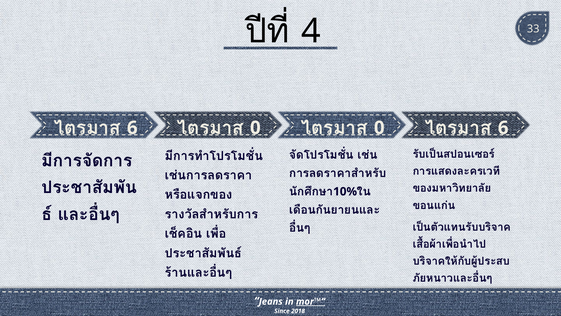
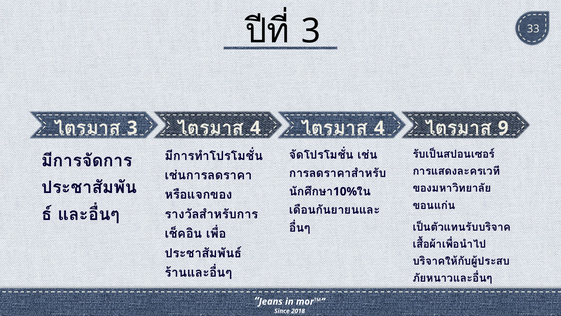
4: 4 -> 3 (311, 31)
6: 6 -> 3 (132, 128)
0: 0 -> 4 (255, 128)
0: 0 -> 4 (379, 128)
6: 6 -> 9 (503, 128)
mor™ underline: present -> none (311, 301)
